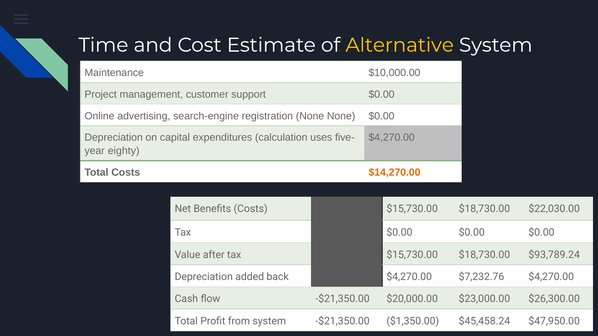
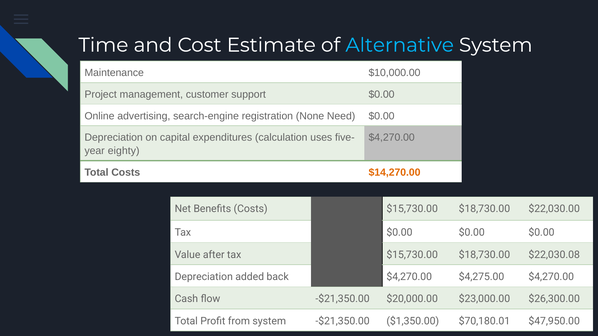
Alternative colour: yellow -> light blue (400, 45)
None None: None -> Need (341, 116)
$93,789.24: $93,789.24 -> $22,030.08 (554, 255)
$7,232.76: $7,232.76 -> $4,275.00 (481, 277)
$45,458.24: $45,458.24 -> $70,180.01 (484, 321)
